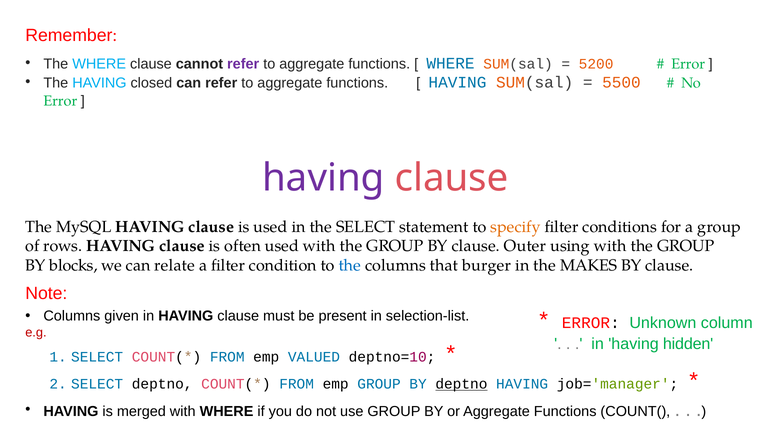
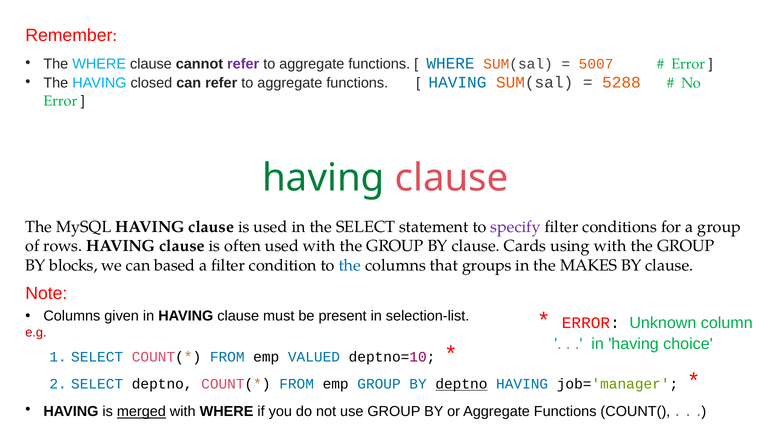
5200: 5200 -> 5007 (596, 64)
5500: 5500 -> 5288 (621, 82)
having colour: purple -> green (323, 178)
specify colour: orange -> purple (516, 227)
Outer: Outer -> Cards (525, 246)
relate: relate -> based (175, 265)
burger: burger -> groups (487, 265)
hidden: hidden -> choice (688, 343)
merged underline: none -> present (141, 411)
